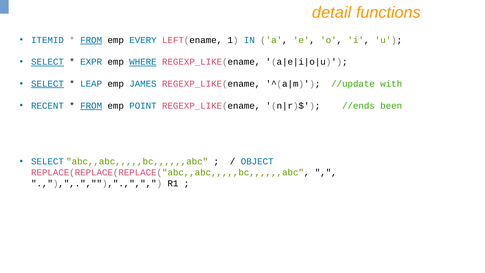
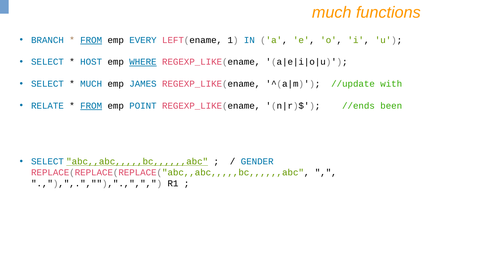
detail: detail -> much (332, 13)
ITEMID: ITEMID -> BRANCH (47, 40)
SELECT underline: present -> none (47, 62)
EXPR: EXPR -> HOST (91, 62)
SELECT underline: present -> none (47, 84)
LEAP: LEAP -> MUCH (91, 84)
RECENT: RECENT -> RELATE (47, 106)
abc,,abc,,,,,bc,,,,,,abc underline: none -> present (137, 161)
OBJECT: OBJECT -> GENDER (257, 161)
